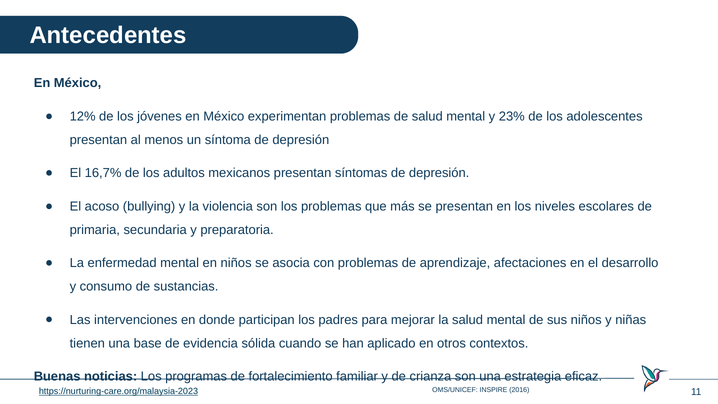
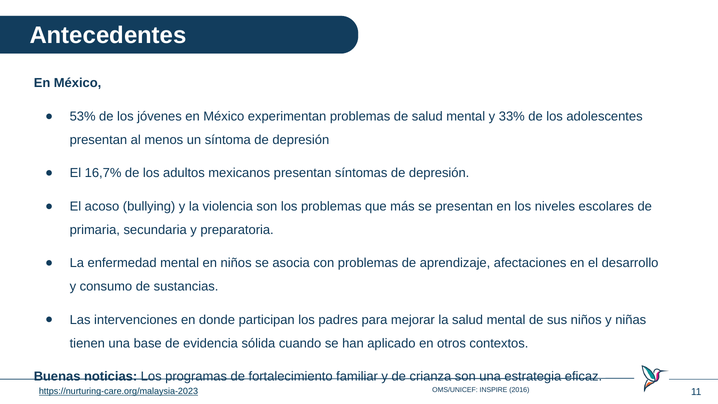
12%: 12% -> 53% (83, 116)
23%: 23% -> 33% (512, 116)
